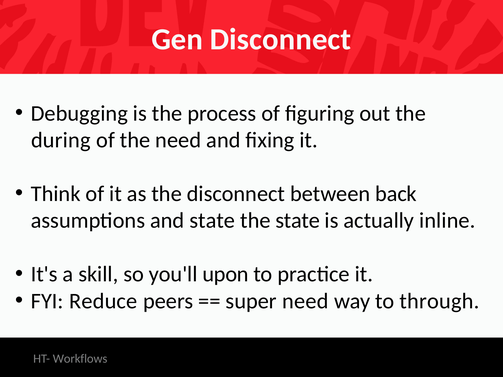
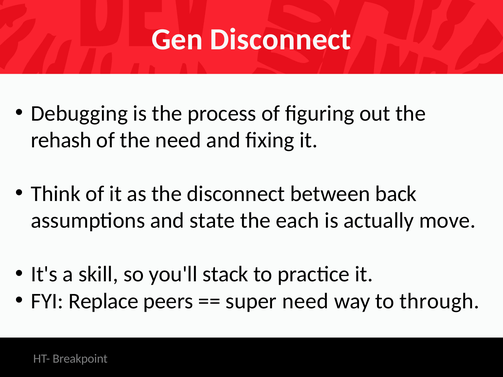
during: during -> rehash (61, 140)
the state: state -> each (297, 221)
inline: inline -> move (447, 221)
upon: upon -> stack (226, 274)
Reduce: Reduce -> Replace (103, 301)
Workflows: Workflows -> Breakpoint (80, 359)
